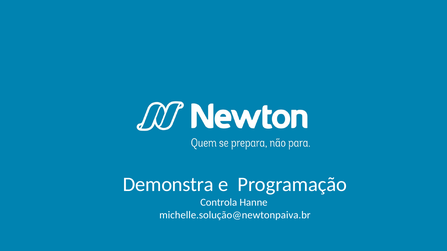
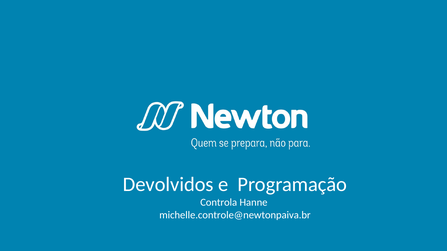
Demonstra: Demonstra -> Devolvidos (168, 185)
michelle.solução@newtonpaiva.br: michelle.solução@newtonpaiva.br -> michelle.controle@newtonpaiva.br (235, 215)
